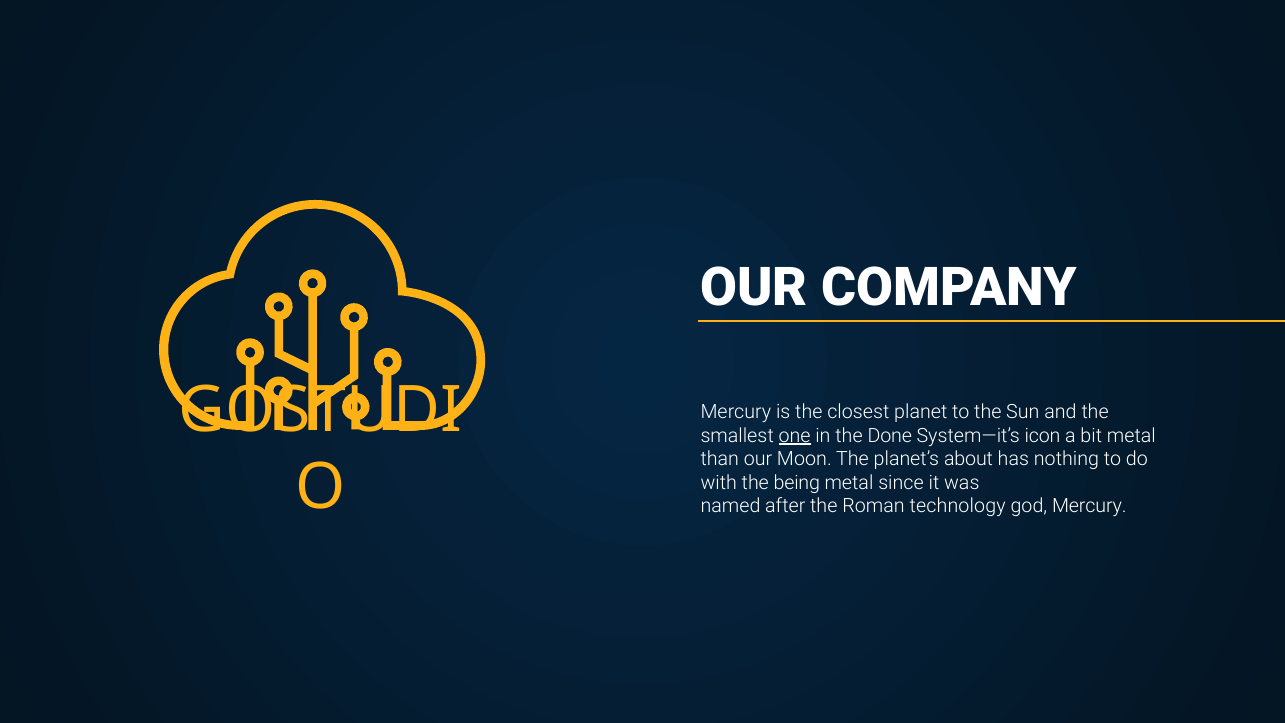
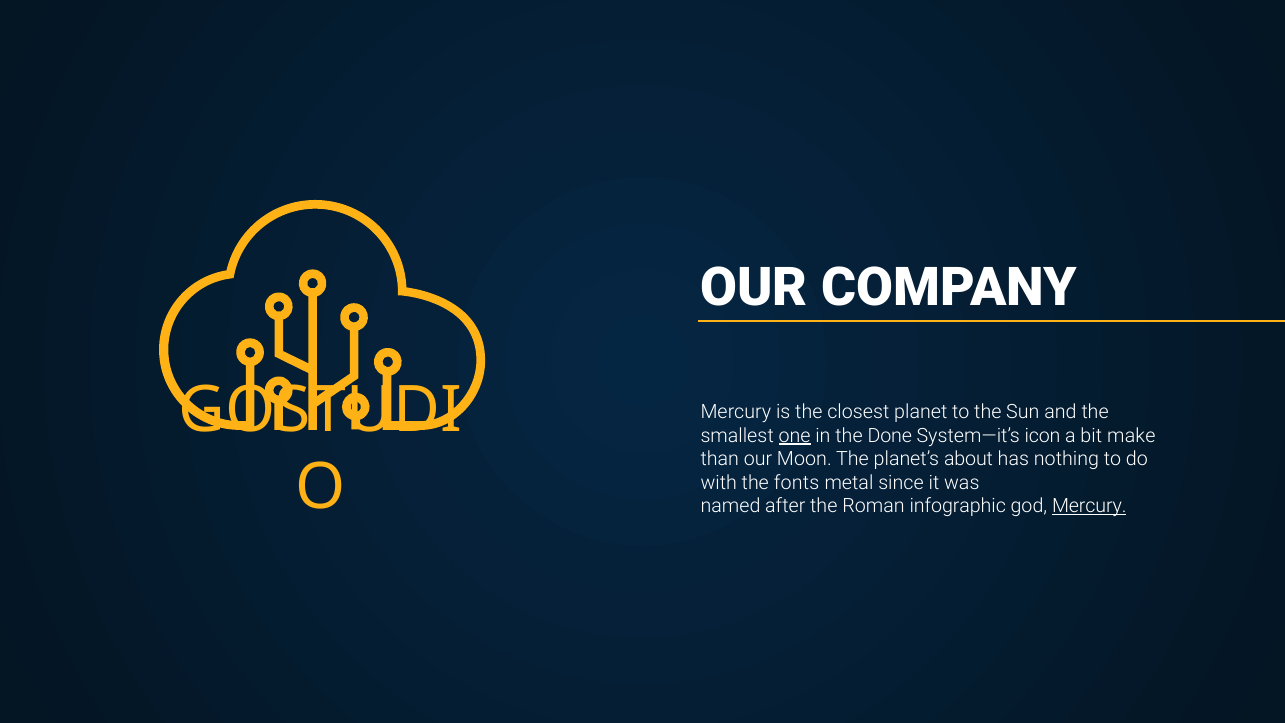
bit metal: metal -> make (1131, 436)
being: being -> fonts (797, 483)
technology: technology -> infographic (958, 506)
Mercury underline: none -> present (1089, 506)
